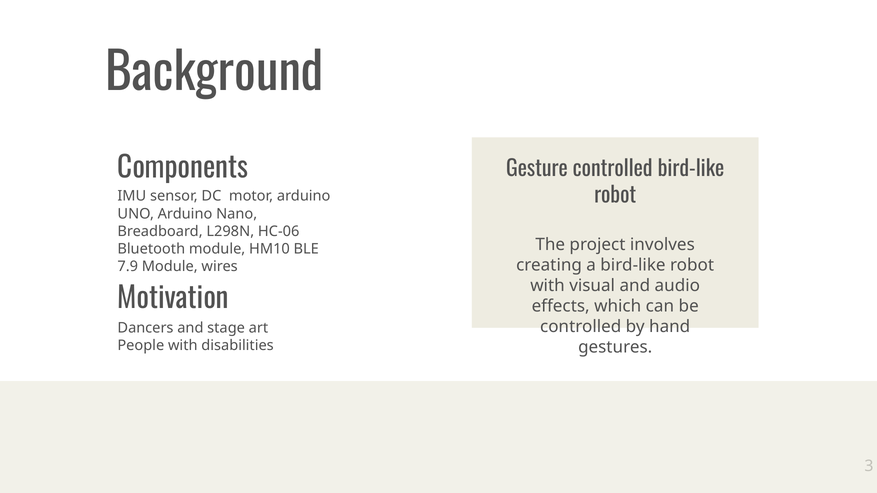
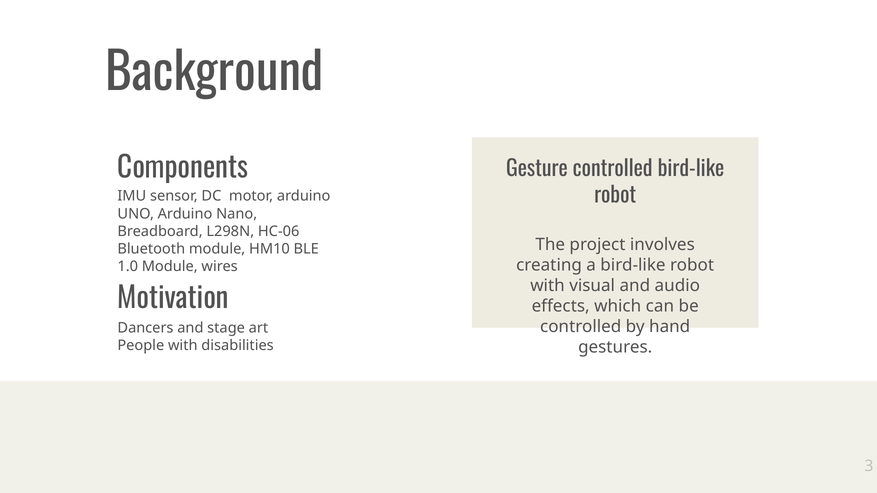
7.9: 7.9 -> 1.0 (128, 266)
